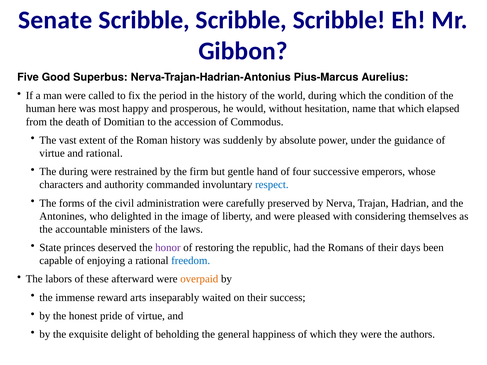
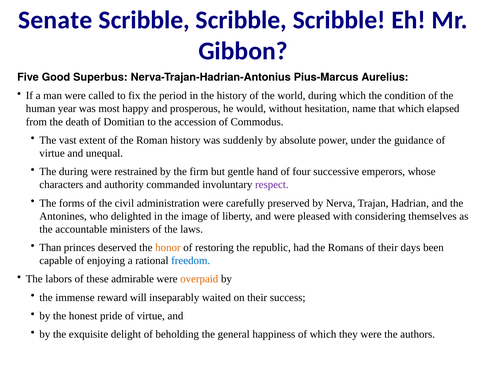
here: here -> year (67, 109)
and rational: rational -> unequal (104, 153)
respect colour: blue -> purple (272, 185)
State: State -> Than (50, 248)
honor colour: purple -> orange (168, 248)
afterward: afterward -> admirable (133, 279)
arts: arts -> will (138, 298)
